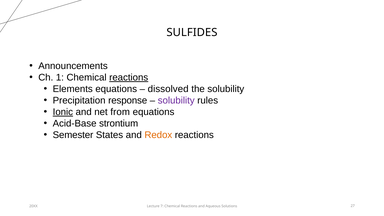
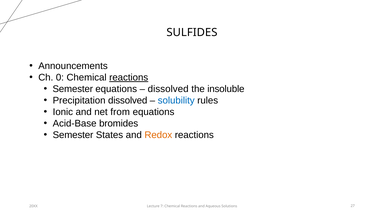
1: 1 -> 0 (60, 77)
Elements: Elements -> Semester (73, 89)
the solubility: solubility -> insoluble (226, 89)
Precipitation response: response -> dissolved (128, 101)
solubility colour: purple -> blue (176, 101)
Ionic underline: present -> none (63, 112)
strontium: strontium -> bromides (119, 124)
